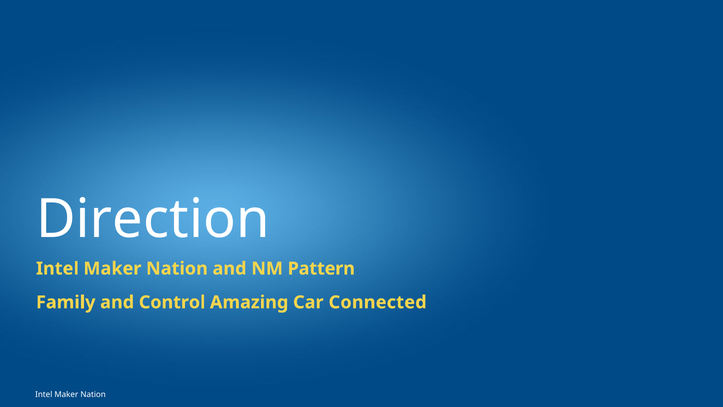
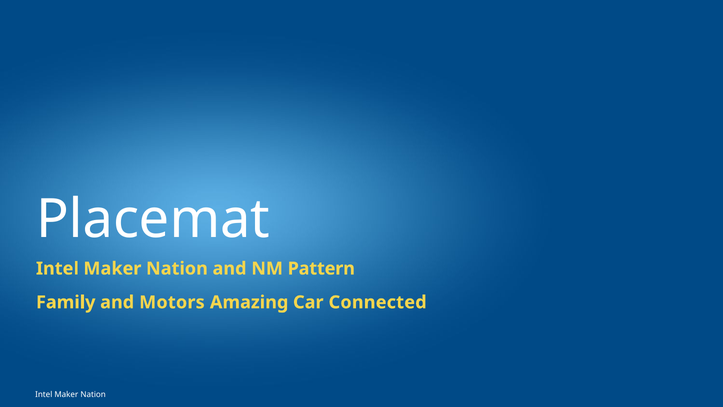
Direction: Direction -> Placemat (153, 219)
Control: Control -> Motors (172, 302)
